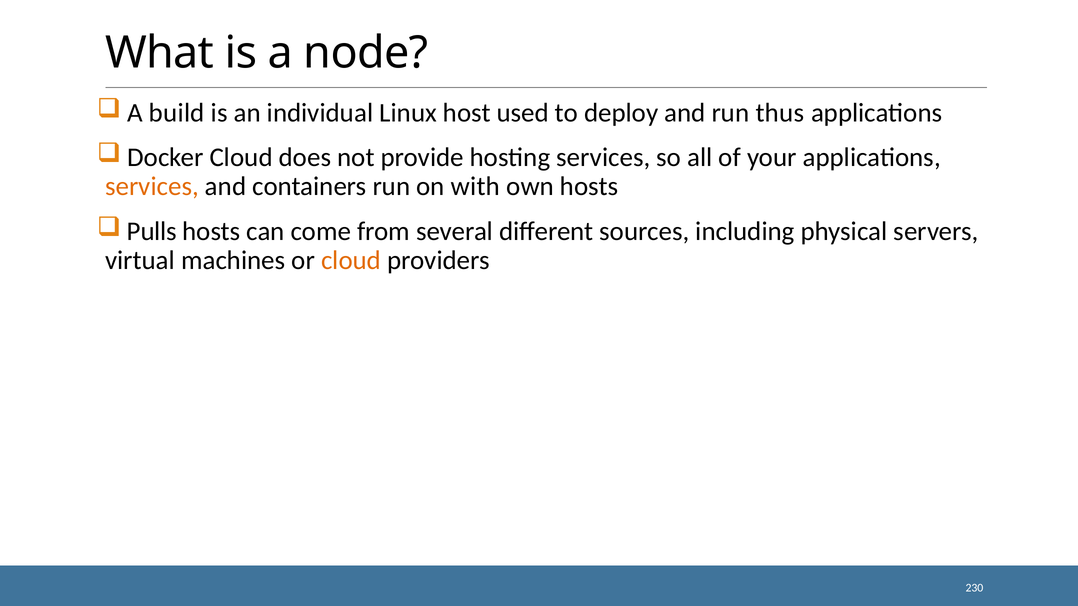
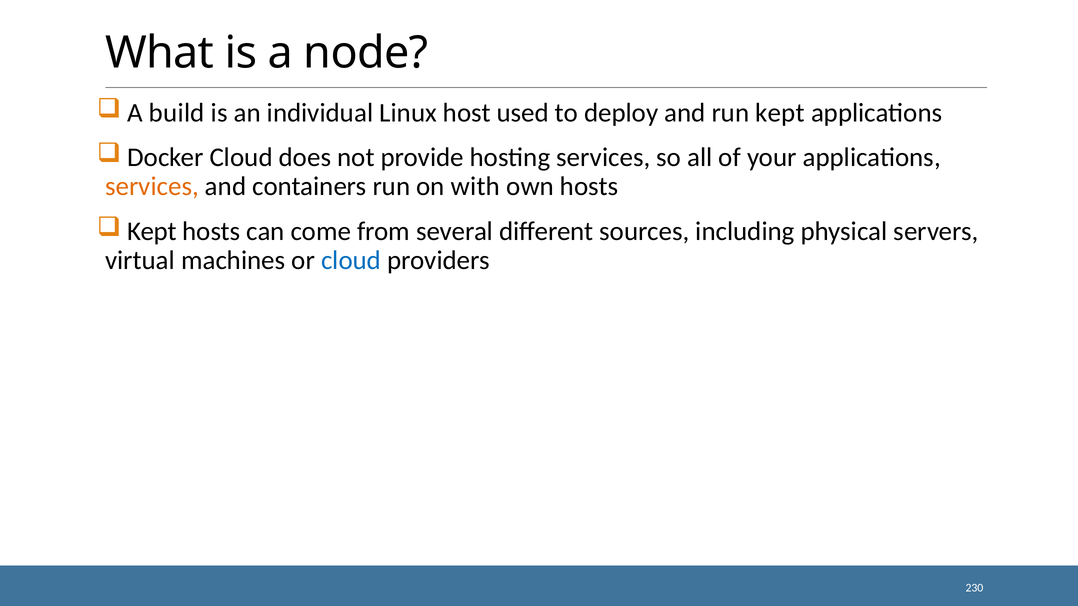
run thus: thus -> kept (780, 113)
Pulls: Pulls -> Kept (152, 231)
cloud colour: orange -> blue (351, 261)
